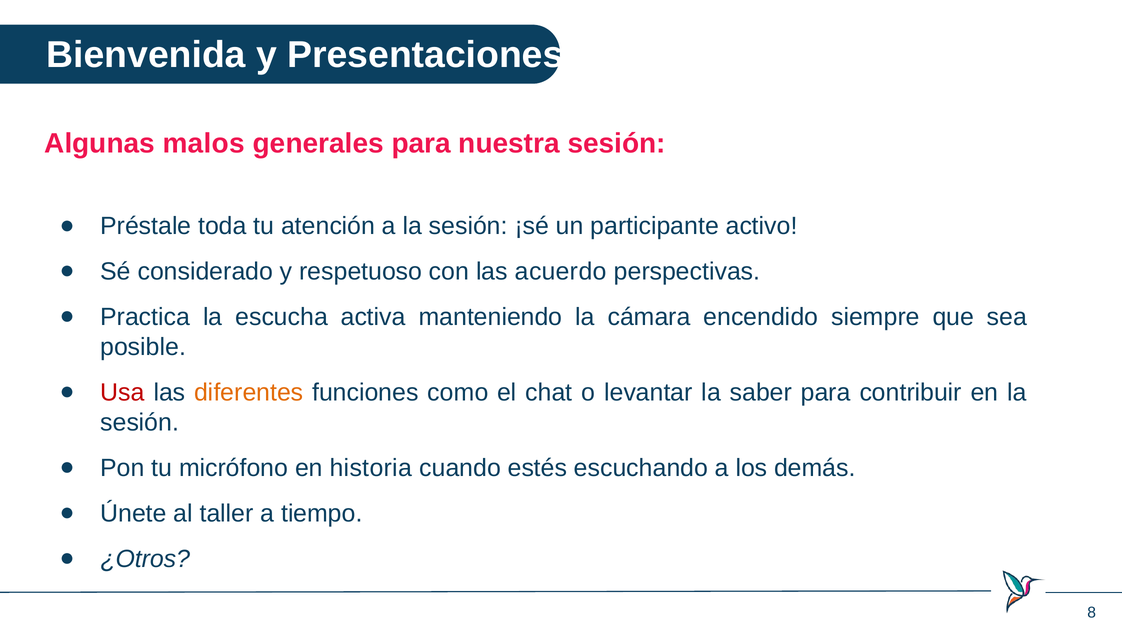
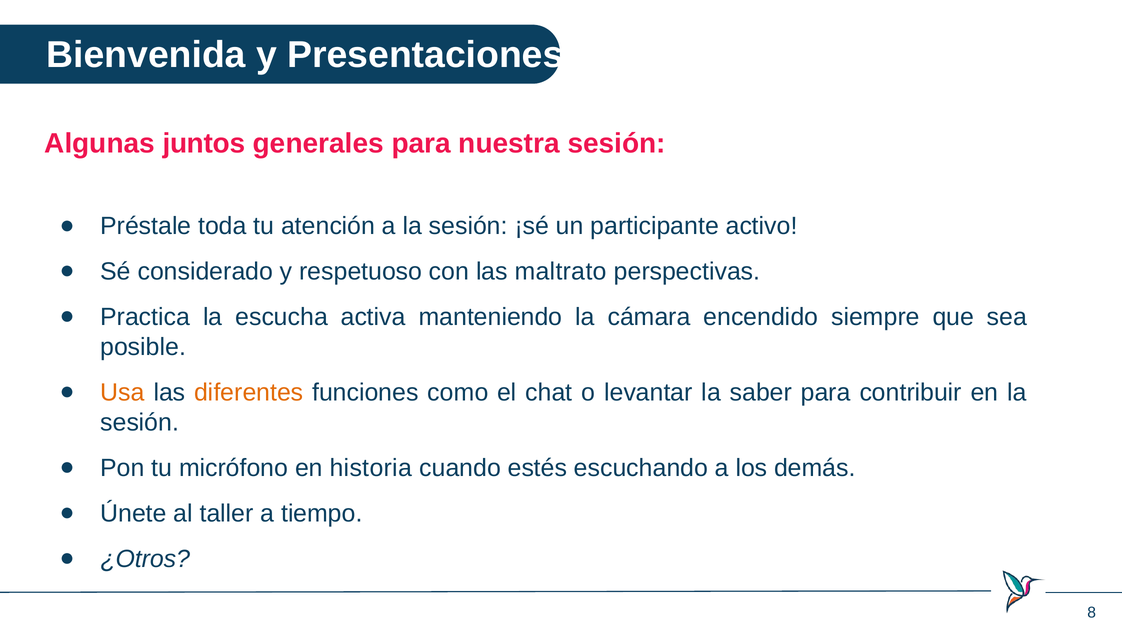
malos: malos -> juntos (204, 144)
acuerdo: acuerdo -> maltrato (561, 272)
Usa colour: red -> orange (122, 393)
